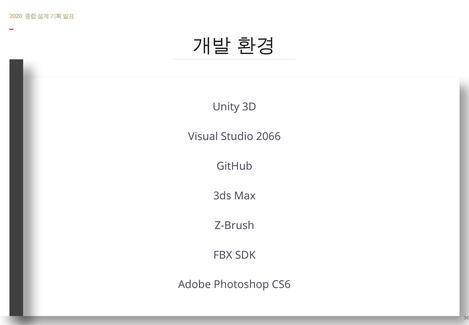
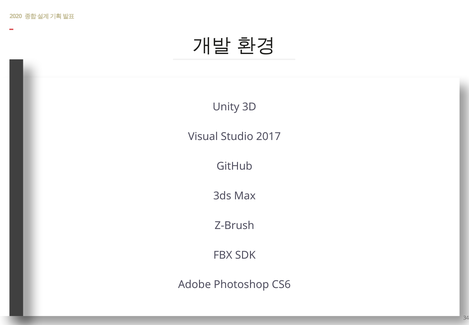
2066: 2066 -> 2017 (268, 137)
